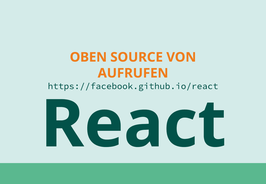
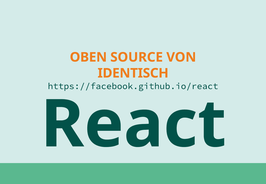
AUFRUFEN: AUFRUFEN -> IDENTISCH (133, 73)
